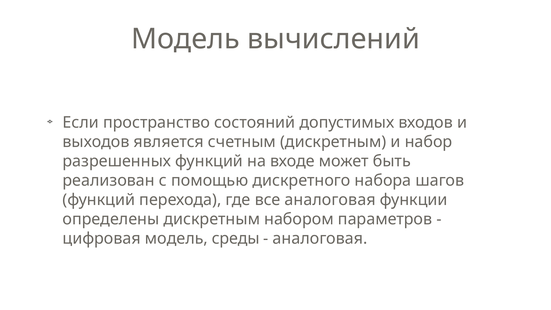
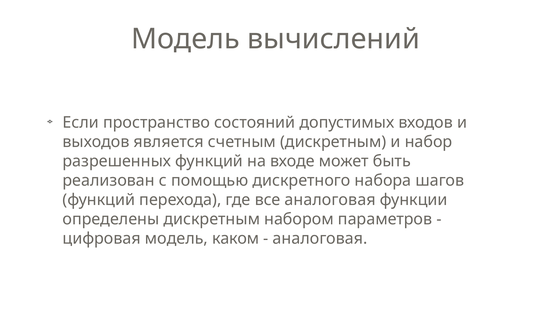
среды: среды -> каком (236, 238)
